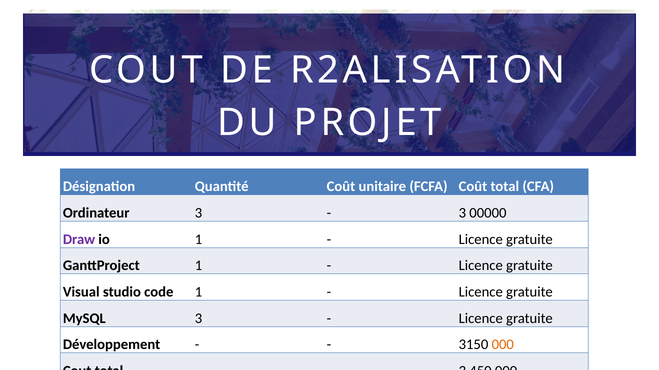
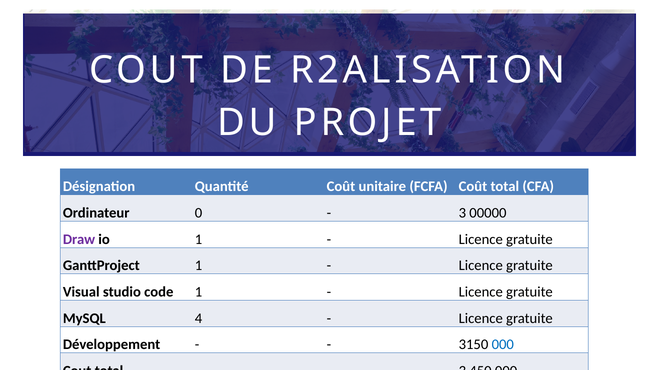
Ordinateur 3: 3 -> 0 (199, 213)
MySQL 3: 3 -> 4 (199, 319)
000 colour: orange -> blue (503, 345)
